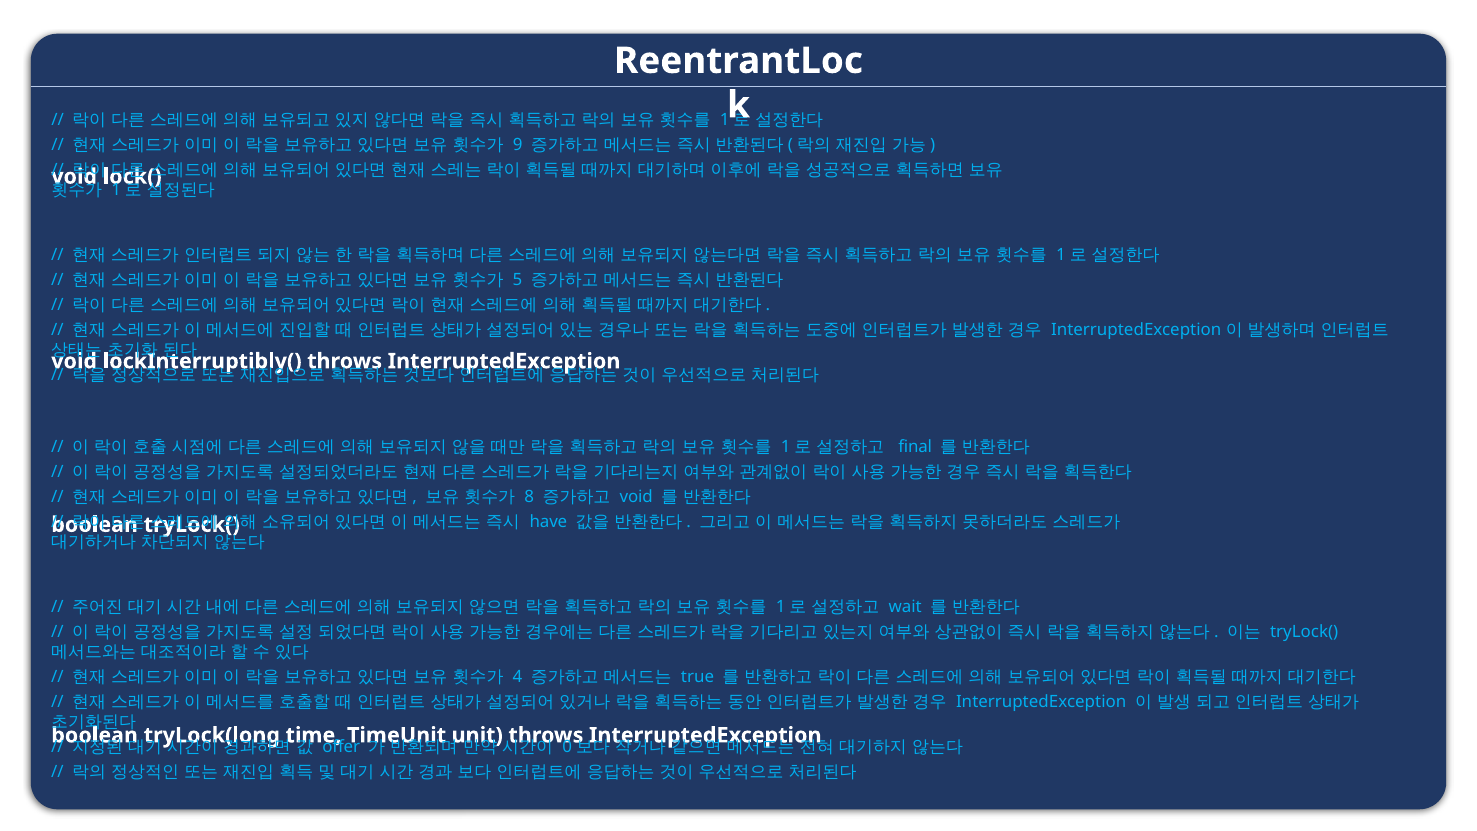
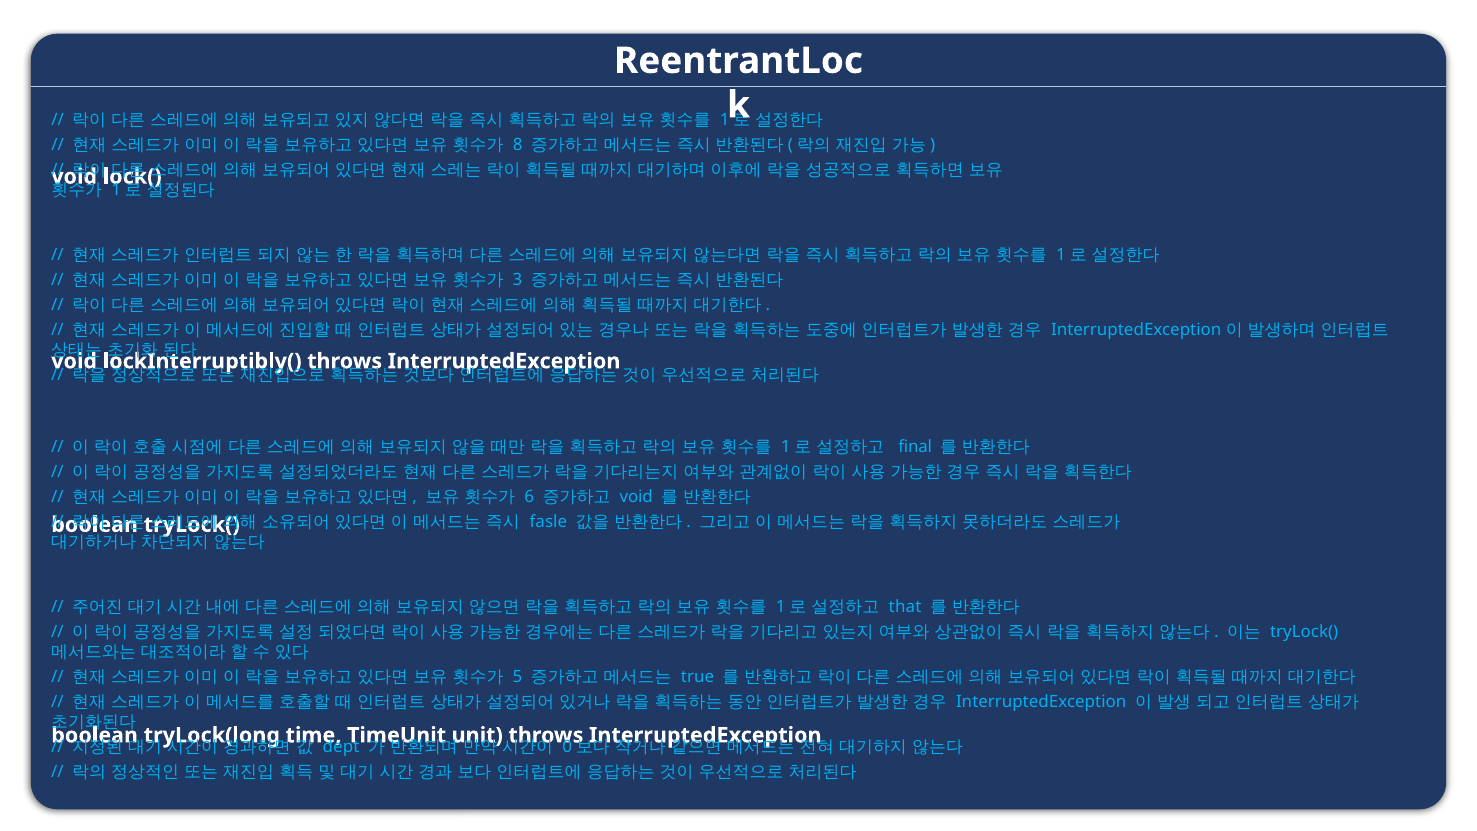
9: 9 -> 8 (518, 144)
5: 5 -> 3 (518, 280)
8: 8 -> 6 (529, 497)
have: have -> fasle (548, 522)
wait: wait -> that (905, 607)
4: 4 -> 5 (518, 677)
offer: offer -> dept (341, 747)
